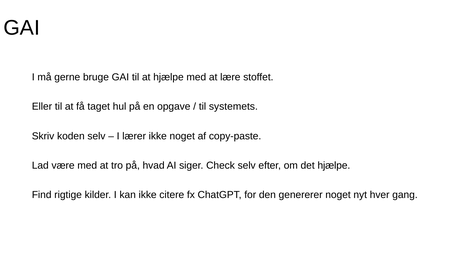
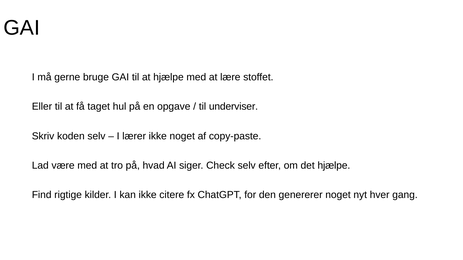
systemets: systemets -> underviser (233, 107)
